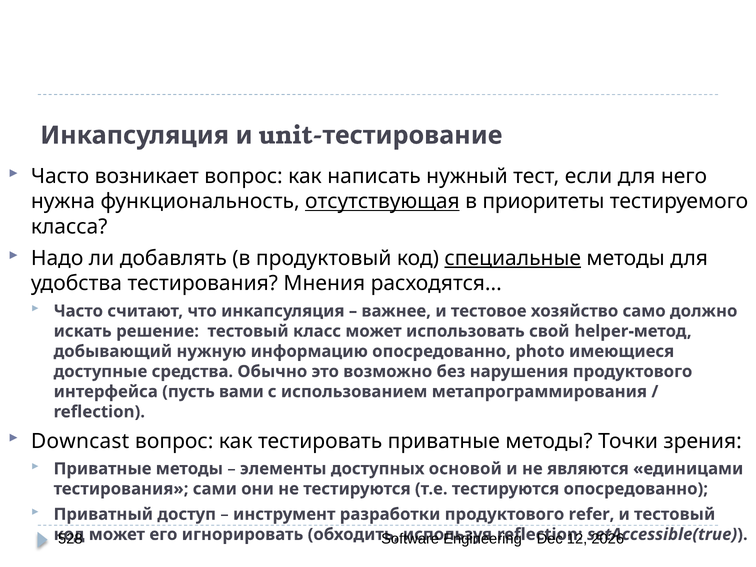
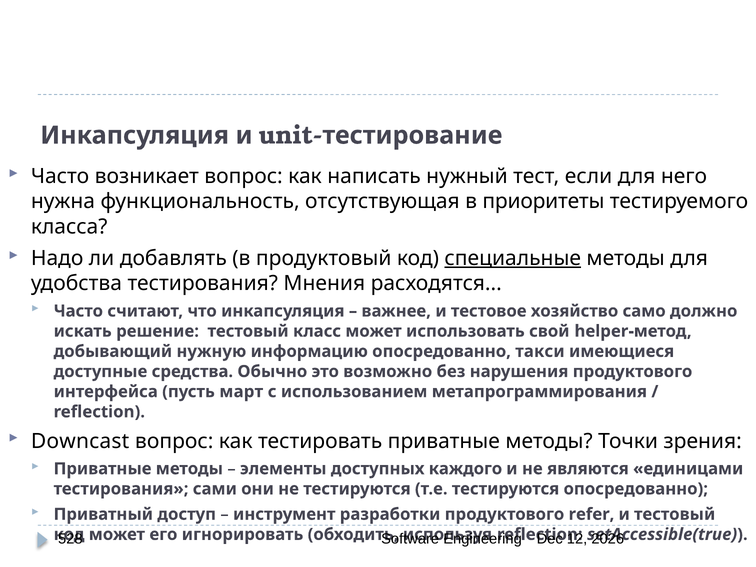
отсутствующая underline: present -> none (382, 202)
photo: photo -> такси (540, 351)
вами: вами -> март (241, 392)
основой: основой -> каждого (465, 469)
